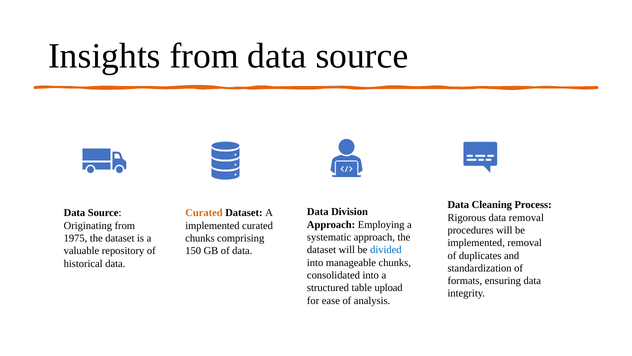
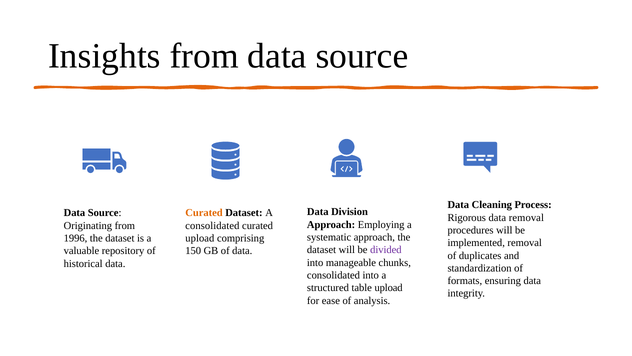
implemented: implemented -> consolidated (212, 225)
1975: 1975 -> 1996 (76, 238)
chunks: chunks -> upload (200, 238)
divided colour: blue -> purple (386, 250)
